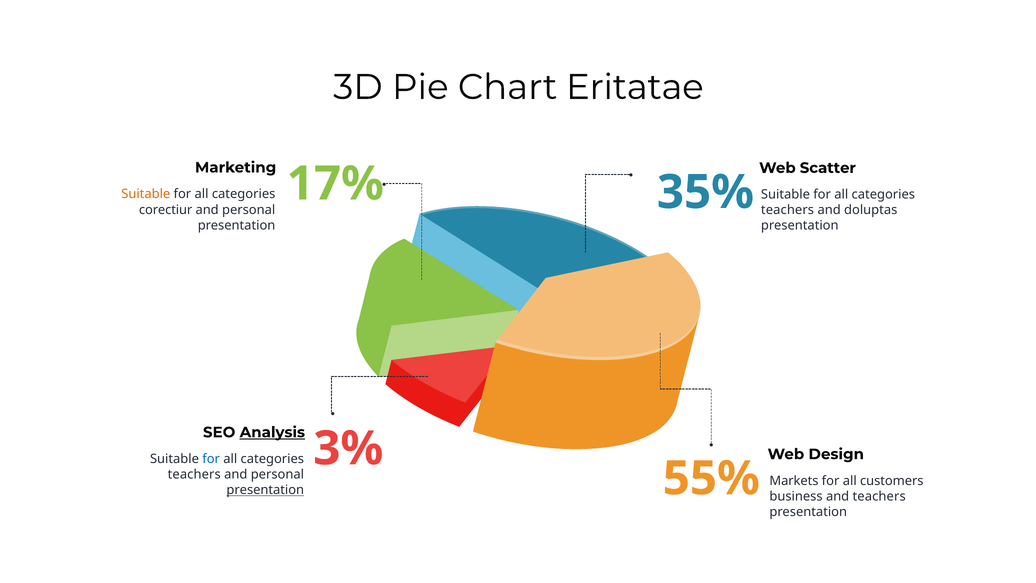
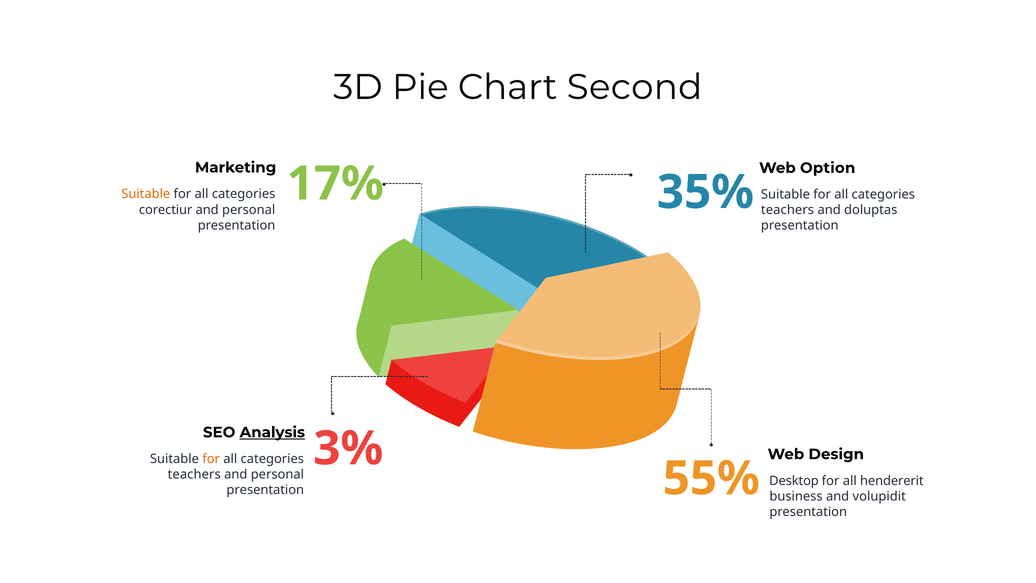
Eritatae: Eritatae -> Second (635, 87)
Scatter: Scatter -> Option (828, 168)
for colour: blue -> orange (211, 459)
Markets: Markets -> Desktop (794, 481)
customers: customers -> hendererit (892, 481)
presentation underline: present -> none (265, 490)
and teachers: teachers -> volupidit (879, 496)
